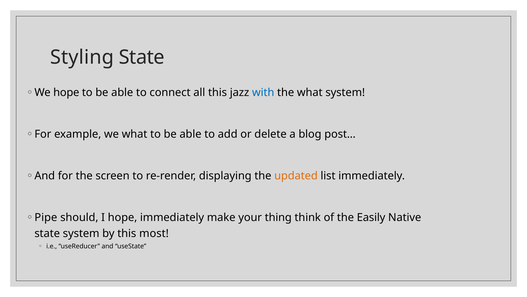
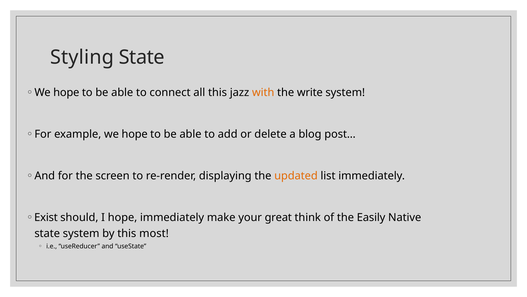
with colour: blue -> orange (263, 92)
the what: what -> write (310, 92)
example we what: what -> hope (135, 134)
Pipe: Pipe -> Exist (46, 217)
thing: thing -> great (278, 217)
